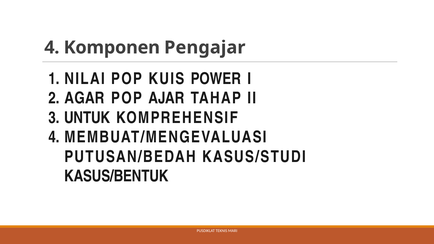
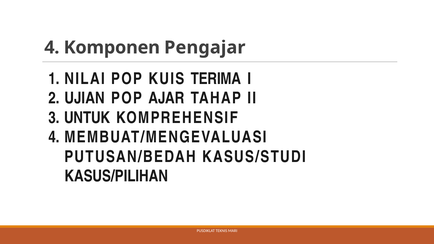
POWER: POWER -> TERIMA (216, 79)
AGAR: AGAR -> UJIAN (85, 98)
KASUS/BENTUK: KASUS/BENTUK -> KASUS/PILIHAN (116, 176)
